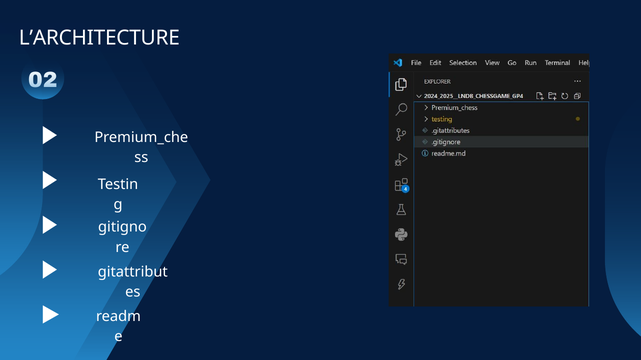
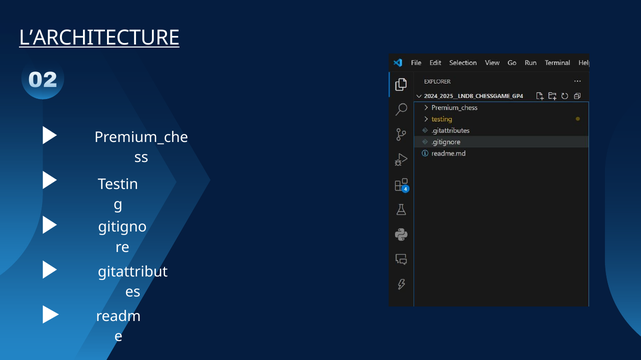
L’ARCHITECTURE underline: none -> present (99, 38)
